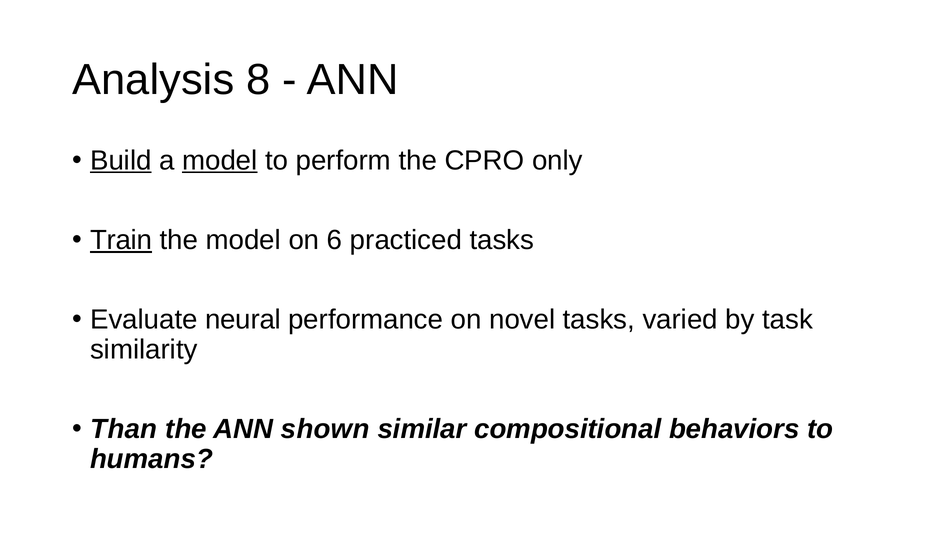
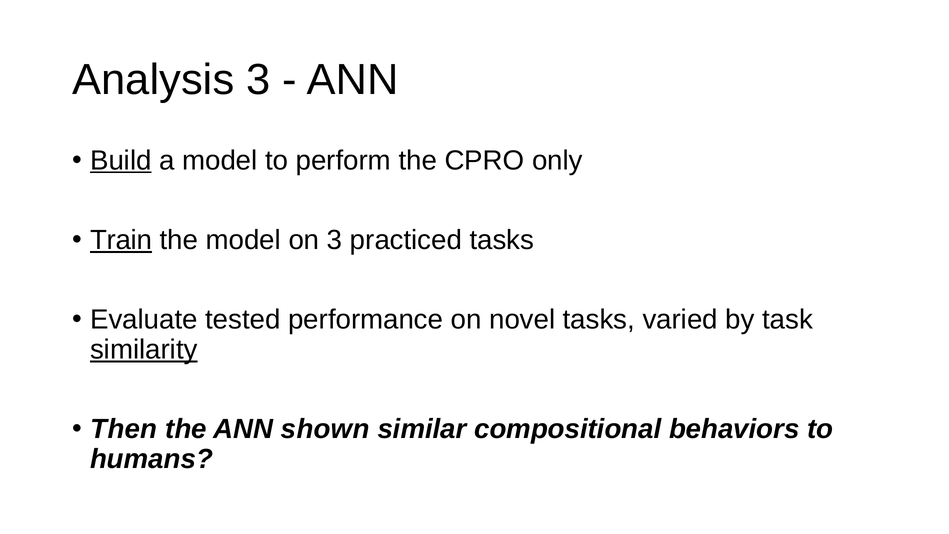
Analysis 8: 8 -> 3 (258, 80)
model underline: present -> none (220, 160)
on 6: 6 -> 3 (335, 240)
neural: neural -> tested (243, 320)
similarity underline: none -> present (144, 350)
Than: Than -> Then (124, 429)
